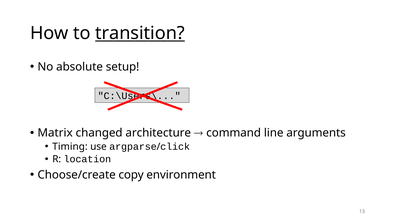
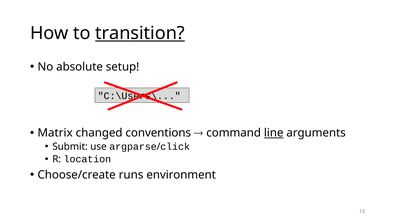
architecture: architecture -> conventions (158, 133)
line underline: none -> present (274, 133)
Timing: Timing -> Submit (70, 147)
copy: copy -> runs (131, 175)
